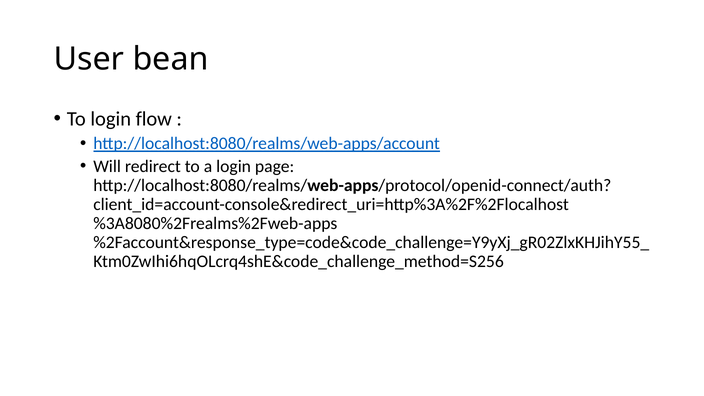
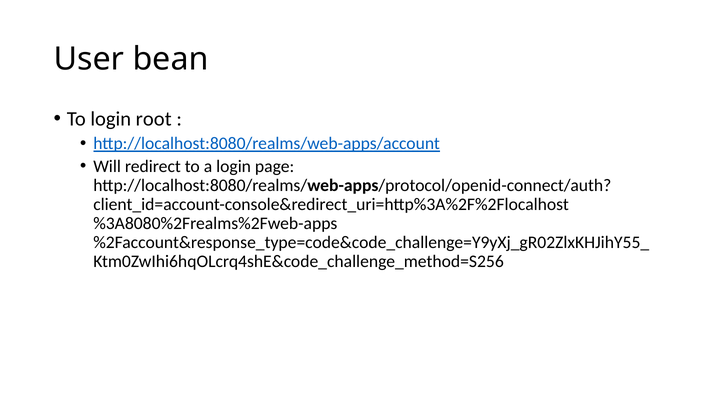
flow: flow -> root (154, 119)
